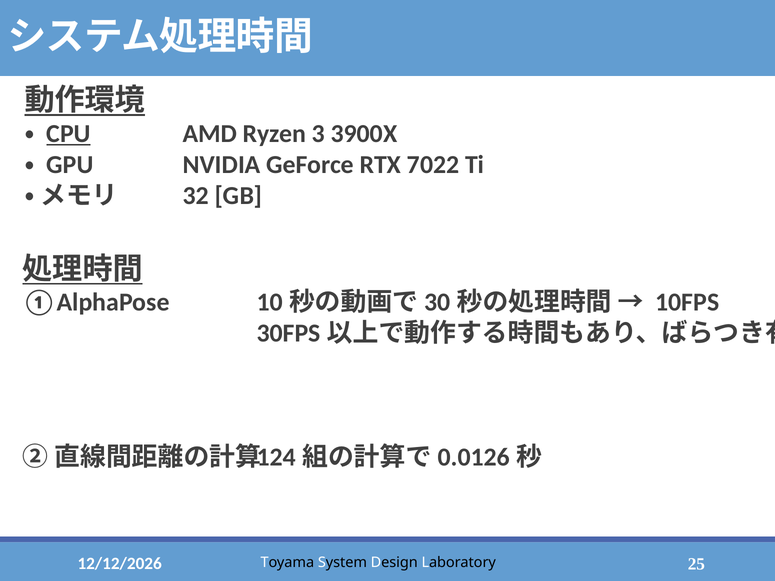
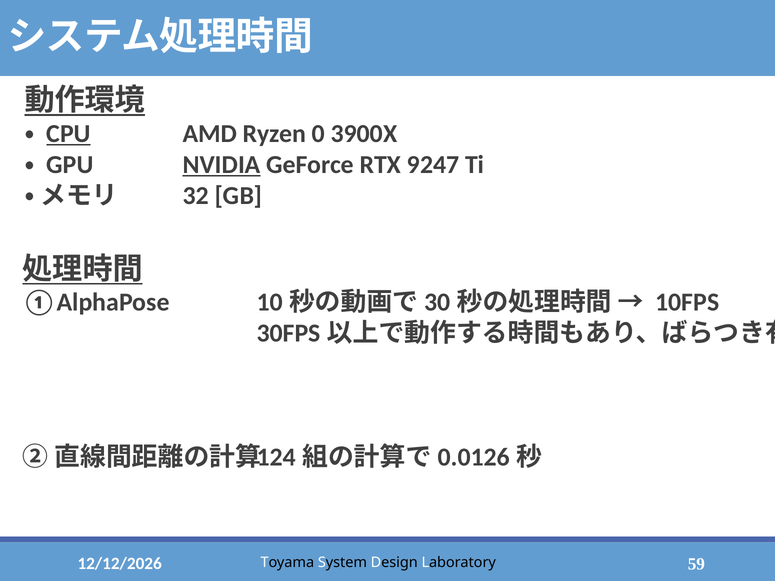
3: 3 -> 0 (318, 134)
NVIDIA underline: none -> present (222, 165)
7022: 7022 -> 9247 (433, 165)
25: 25 -> 59 (696, 564)
